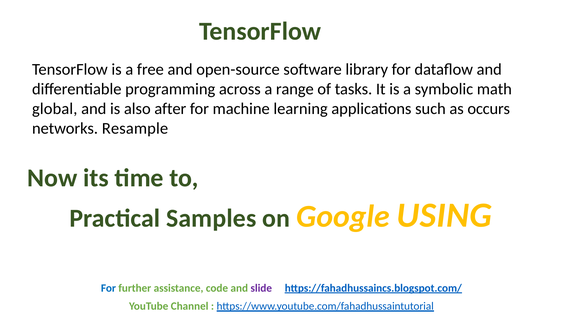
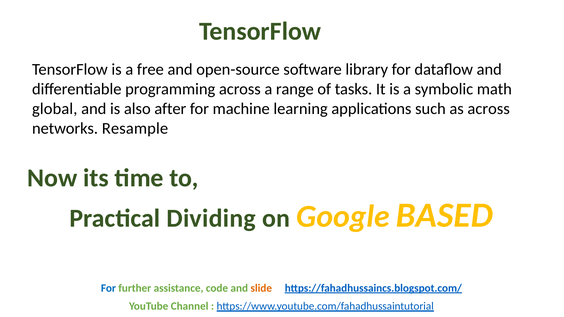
as occurs: occurs -> across (489, 109)
Samples: Samples -> Dividing (211, 218)
USING: USING -> BASED (444, 215)
slide colour: purple -> orange (261, 288)
